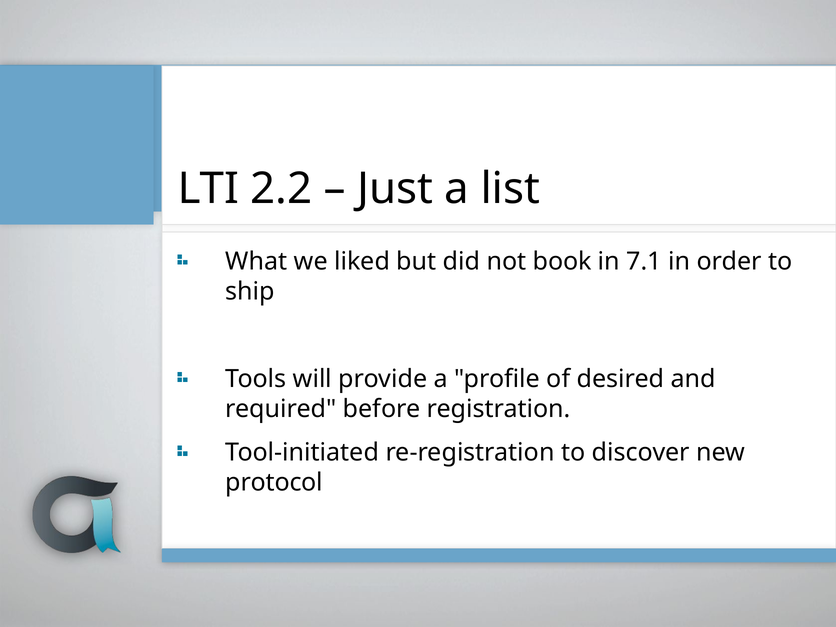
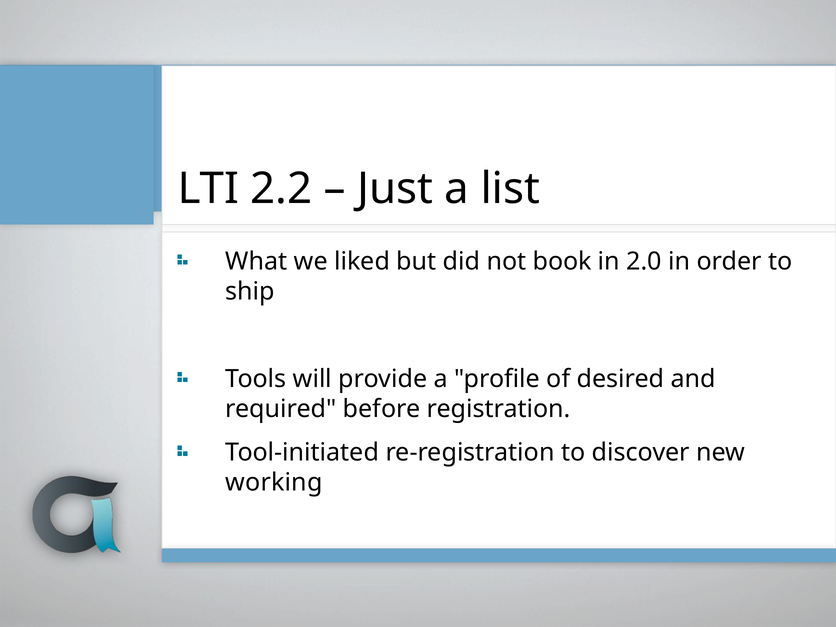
7.1: 7.1 -> 2.0 (644, 261)
protocol: protocol -> working (274, 483)
